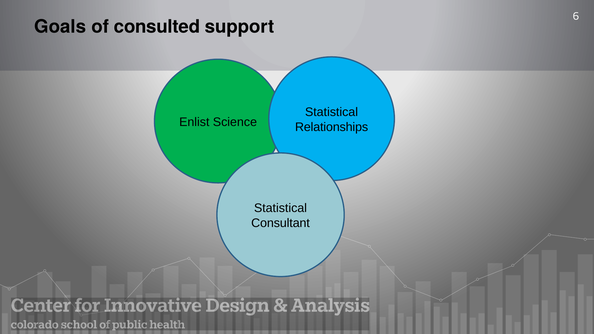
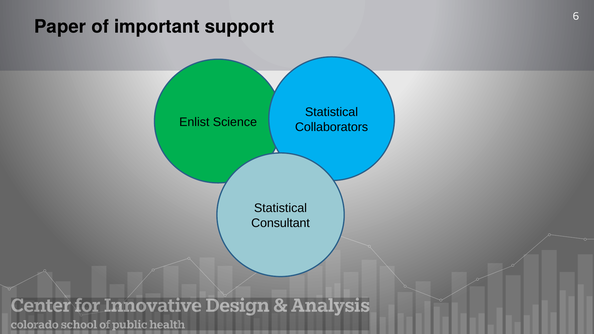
Goals: Goals -> Paper (60, 27)
consulted: consulted -> important (157, 27)
Relationships: Relationships -> Collaborators (332, 127)
